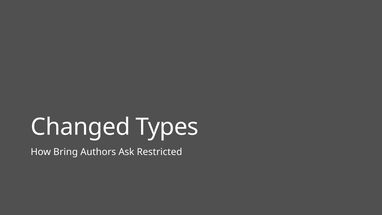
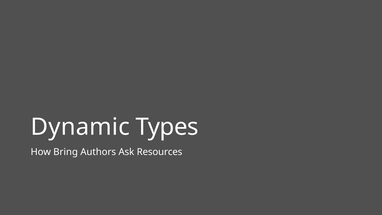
Changed: Changed -> Dynamic (80, 127)
Restricted: Restricted -> Resources (160, 152)
